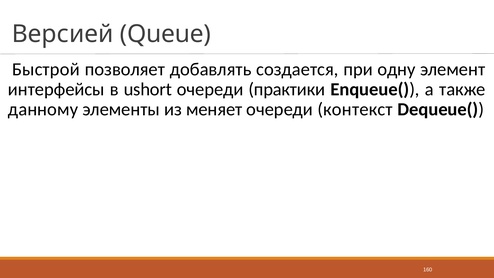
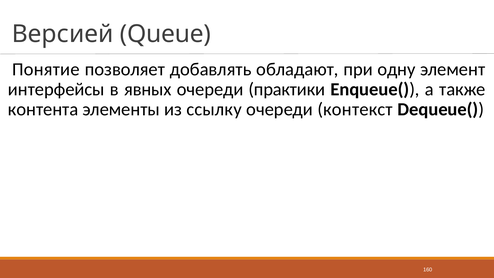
Быстрой: Быстрой -> Понятие (46, 69)
создается: создается -> обладают (297, 69)
ushort: ushort -> явных (148, 89)
данному: данному -> контента (43, 109)
меняет: меняет -> ссылку (214, 109)
